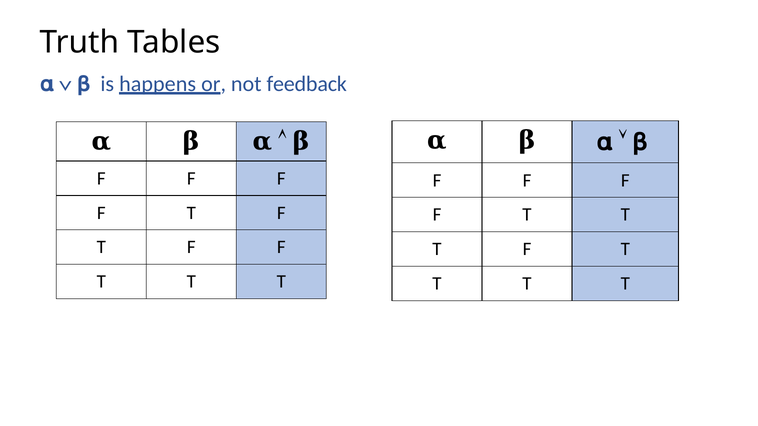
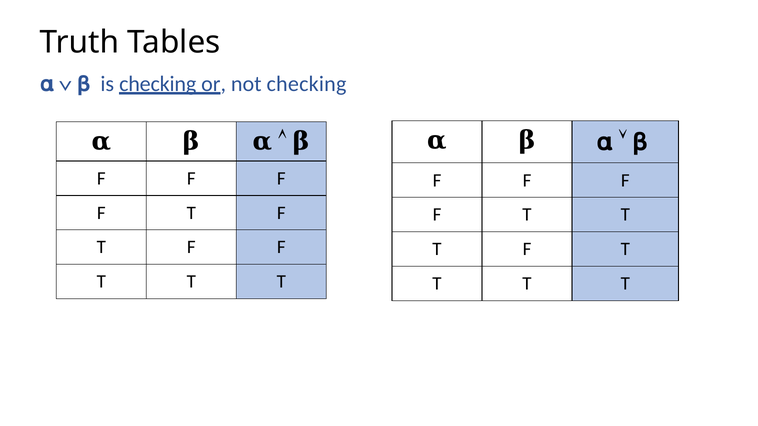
is happens: happens -> checking (158, 84)
not feedback: feedback -> checking (307, 84)
